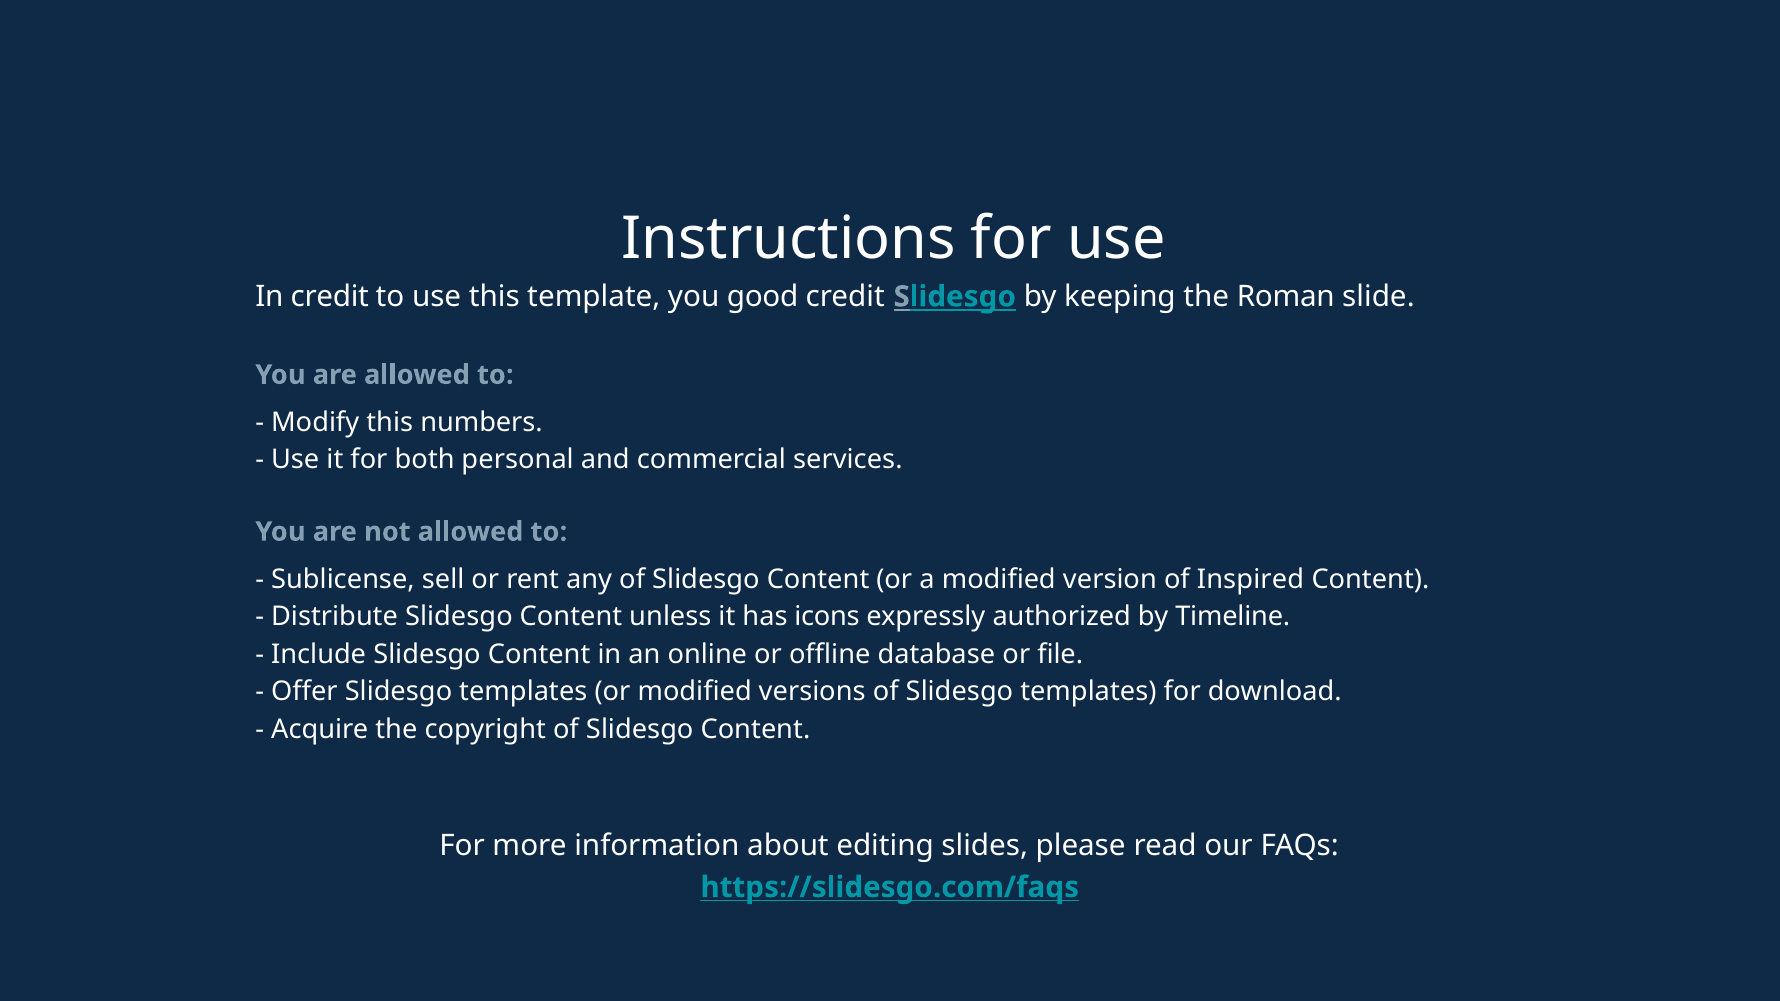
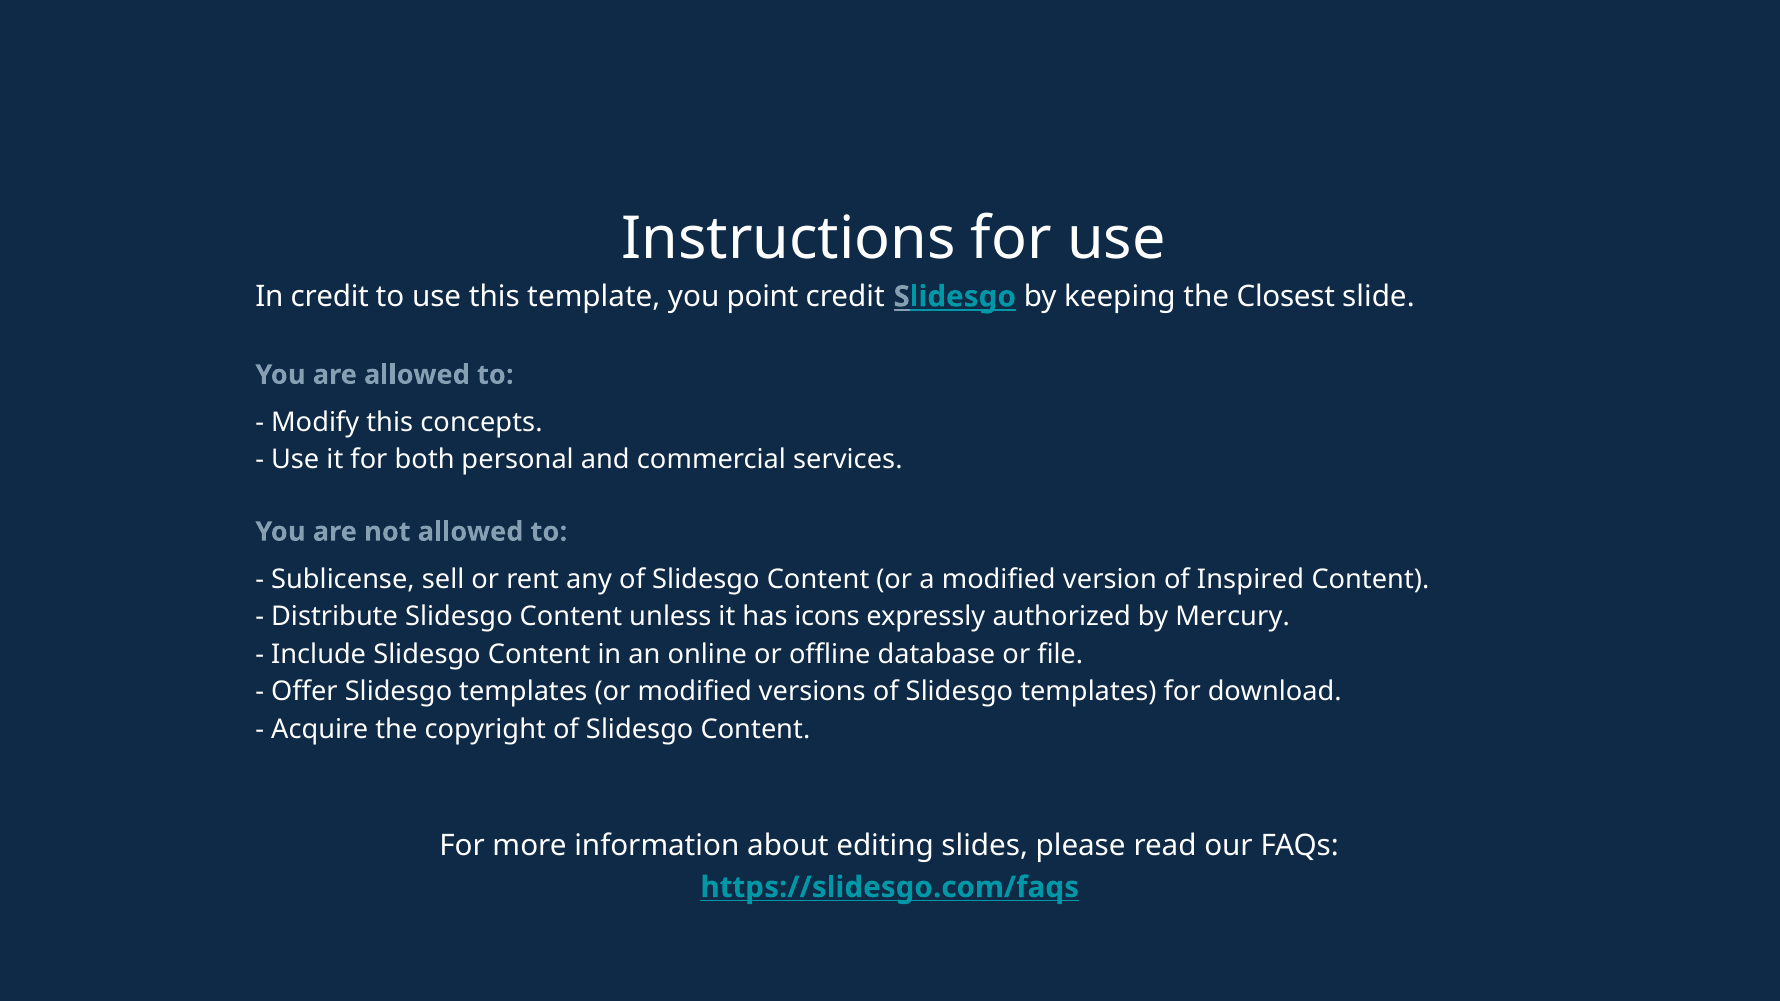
good: good -> point (763, 297)
Roman: Roman -> Closest (1286, 297)
numbers: numbers -> concepts (481, 422)
Timeline: Timeline -> Mercury (1233, 617)
